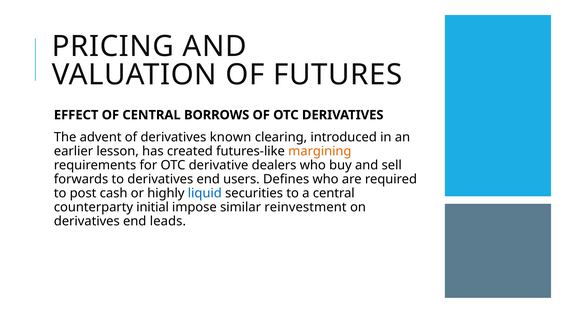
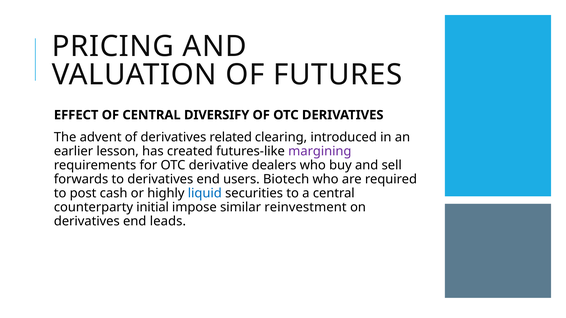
BORROWS: BORROWS -> DIVERSIFY (217, 115)
known: known -> related (231, 137)
margining colour: orange -> purple (320, 151)
Defines: Defines -> Biotech (286, 179)
